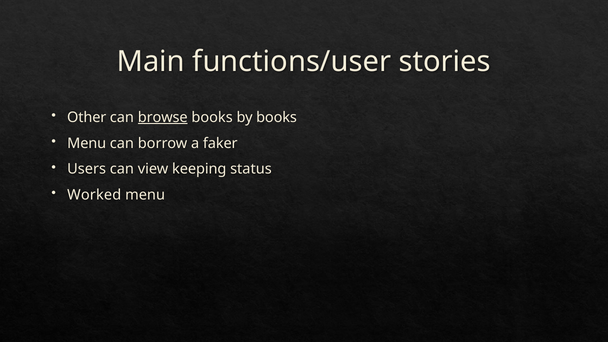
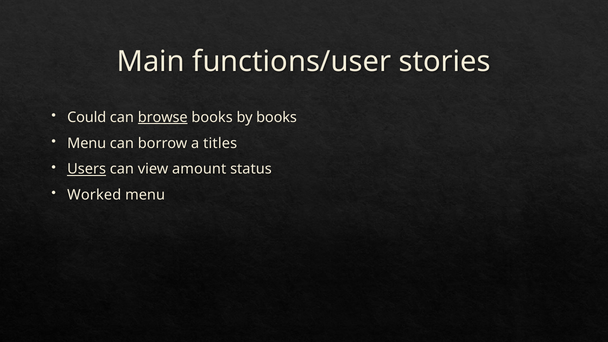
Other: Other -> Could (87, 117)
faker: faker -> titles (220, 143)
Users underline: none -> present (87, 169)
keeping: keeping -> amount (199, 169)
